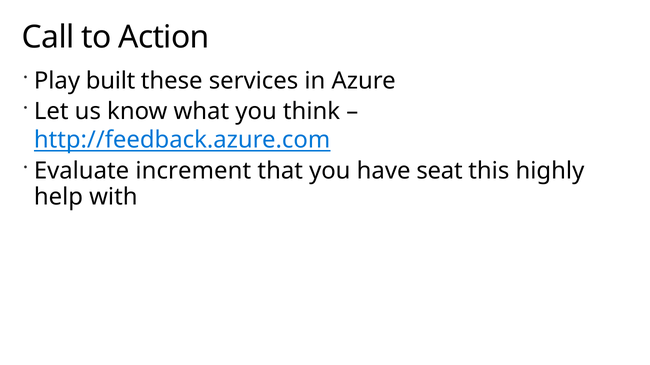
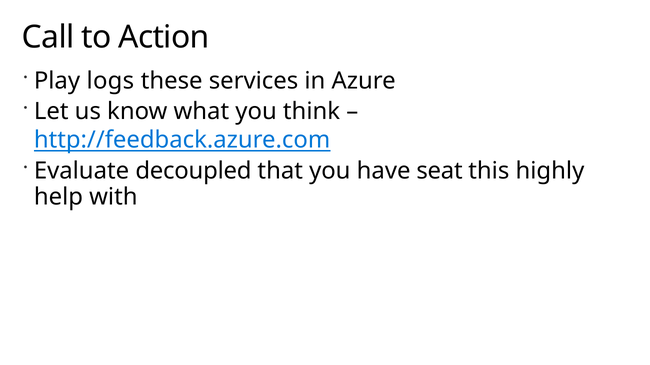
built: built -> logs (110, 81)
increment: increment -> decoupled (193, 171)
